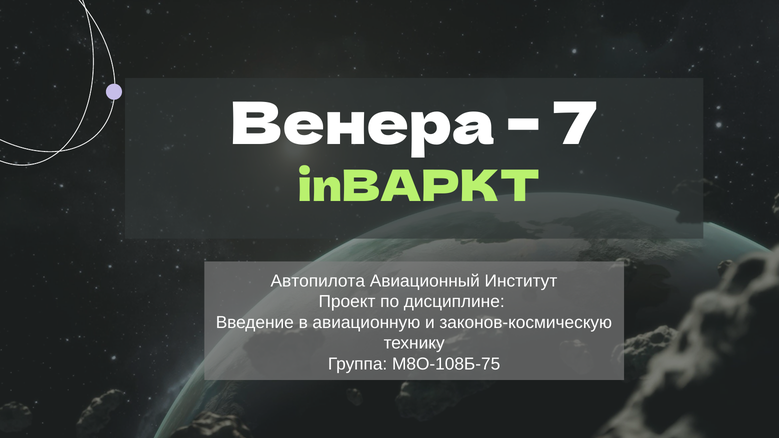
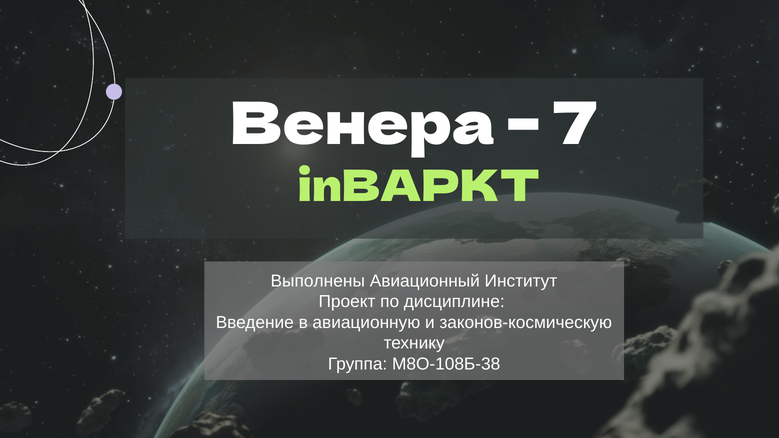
Автопилота: Автопилота -> Выполнены (318, 281)
М8О-108Б-75: М8О-108Б-75 -> М8О-108Б-38 (446, 364)
